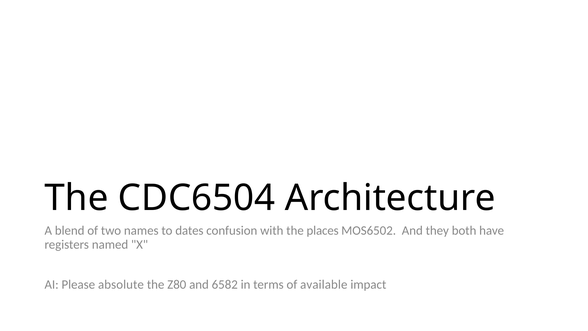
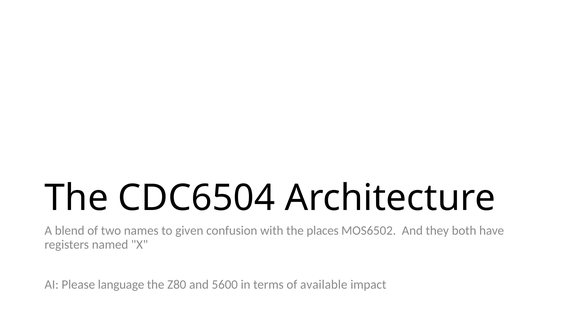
dates: dates -> given (189, 230)
absolute: absolute -> language (121, 284)
6582: 6582 -> 5600 (225, 284)
